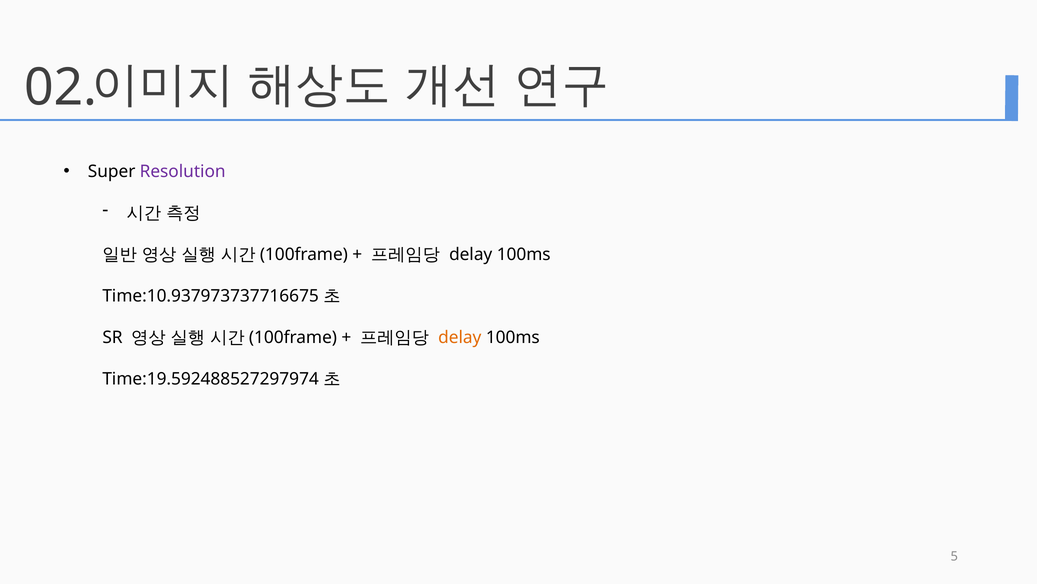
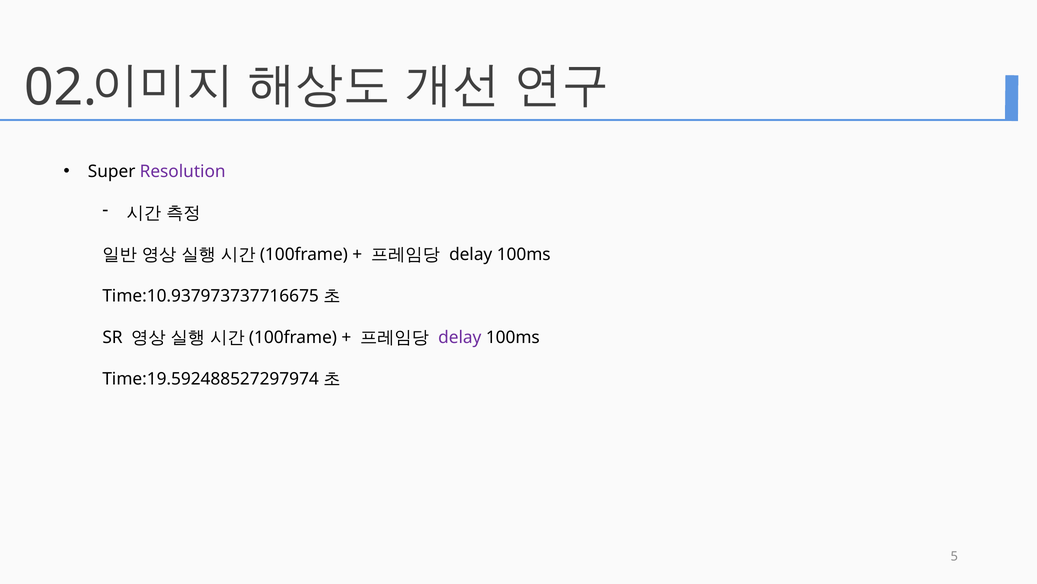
delay colour: orange -> purple (460, 337)
